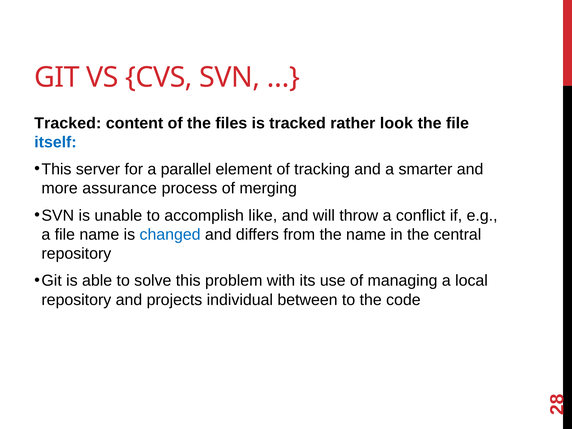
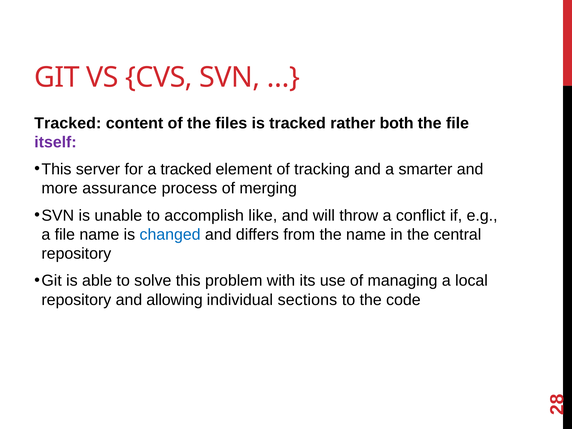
look: look -> both (397, 123)
itself colour: blue -> purple (55, 142)
a parallel: parallel -> tracked (186, 169)
projects: projects -> allowing (175, 300)
between: between -> sections (307, 300)
